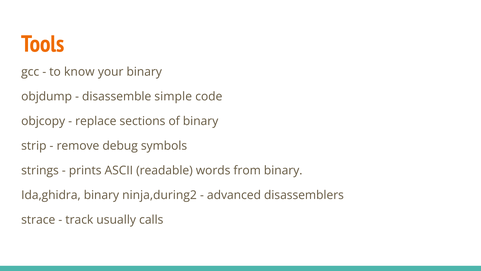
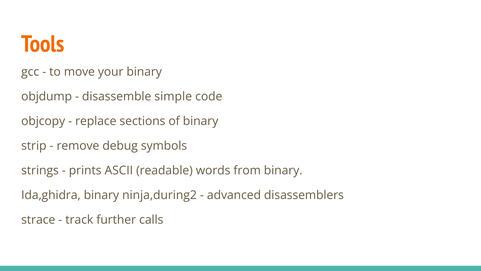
know: know -> move (79, 72)
usually: usually -> further (116, 219)
